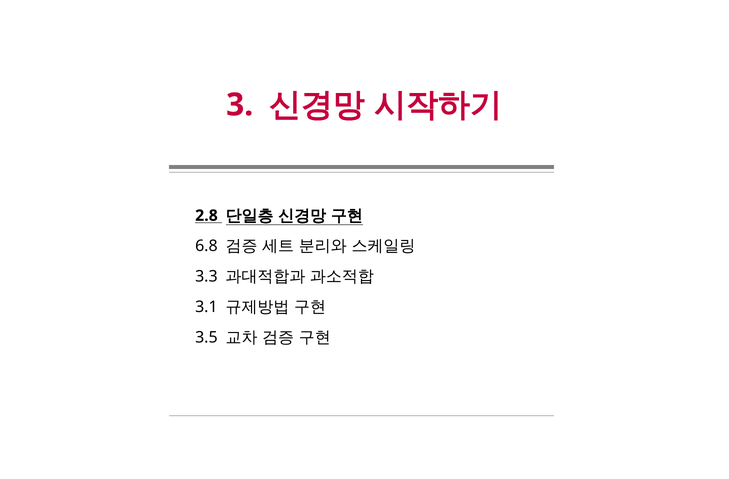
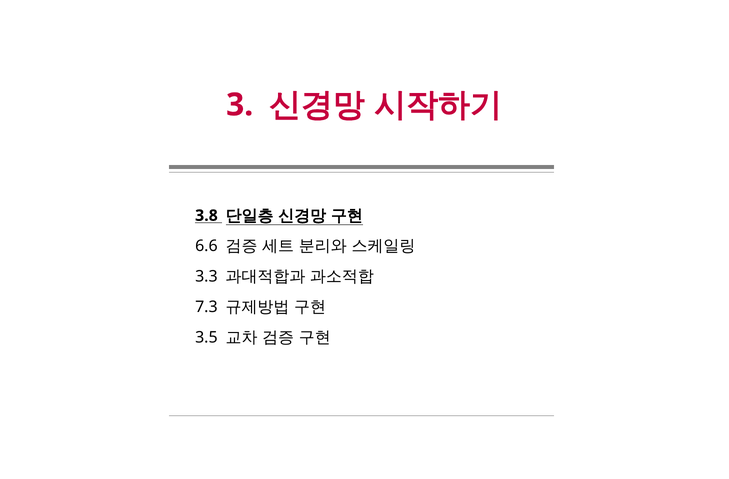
2.8: 2.8 -> 3.8 (206, 215)
6.8: 6.8 -> 6.6 (206, 246)
3.1: 3.1 -> 7.3 (206, 307)
